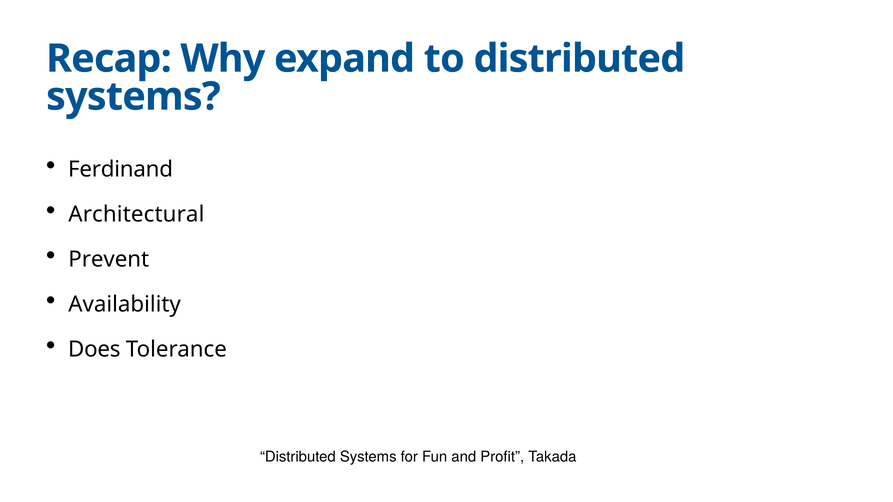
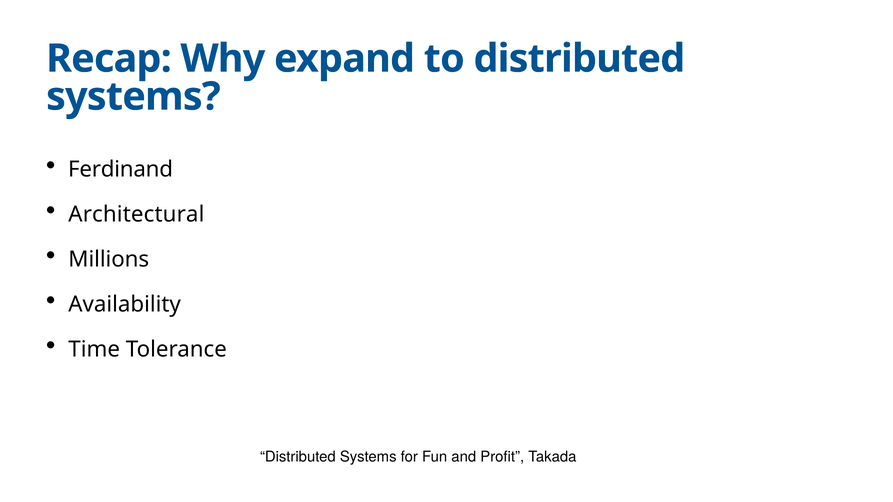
Prevent: Prevent -> Millions (109, 259)
Does: Does -> Time (94, 350)
